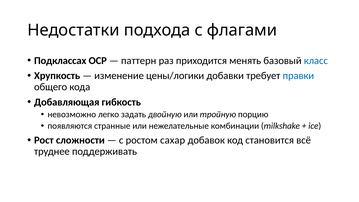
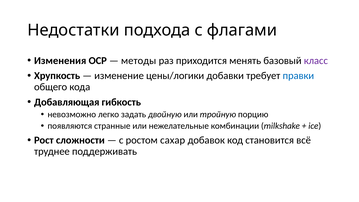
Подклассах: Подклассах -> Изменения (60, 61)
паттерн: паттерн -> методы (139, 61)
класс colour: blue -> purple (316, 61)
